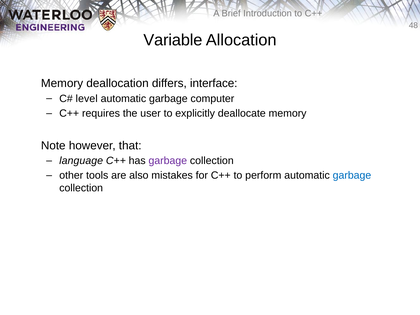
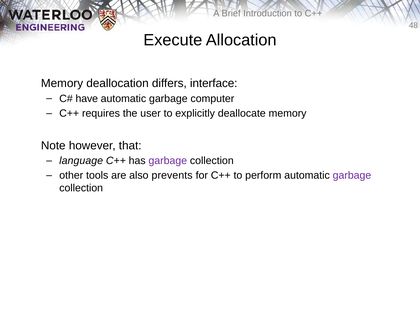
Variable: Variable -> Execute (173, 40)
level: level -> have (87, 99)
mistakes: mistakes -> prevents (172, 176)
garbage colour: blue -> purple (352, 176)
